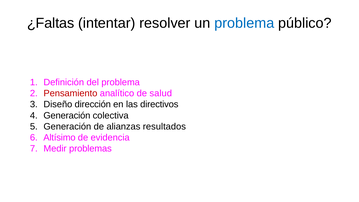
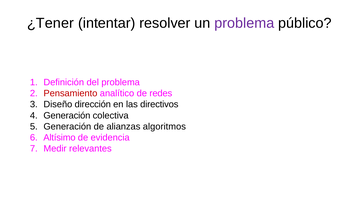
¿Faltas: ¿Faltas -> ¿Tener (51, 23)
problema colour: blue -> purple (244, 23)
salud: salud -> redes (161, 93)
resultados: resultados -> algoritmos (164, 126)
problemas: problemas -> relevantes (90, 149)
